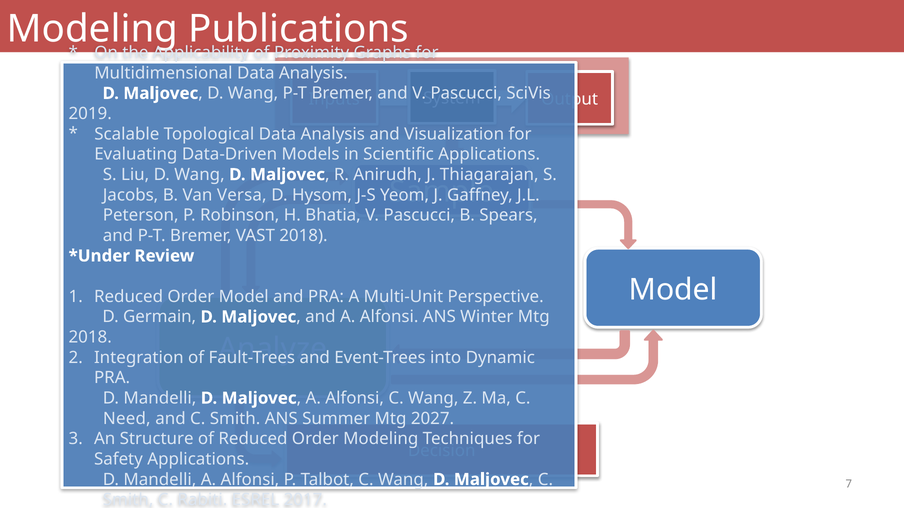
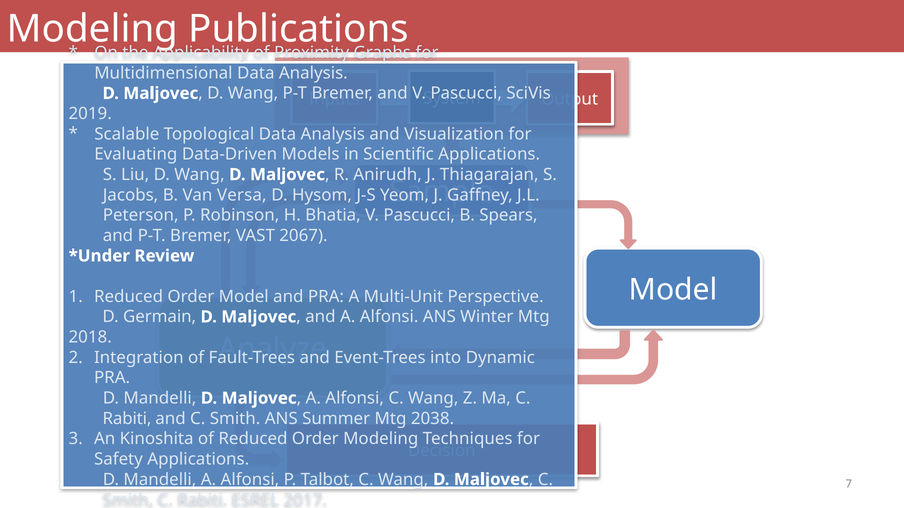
VAST 2018: 2018 -> 2067 (303, 236)
Need: Need -> Rabiti (127, 419)
2027: 2027 -> 2038 (433, 419)
Structure: Structure -> Kinoshita (157, 439)
